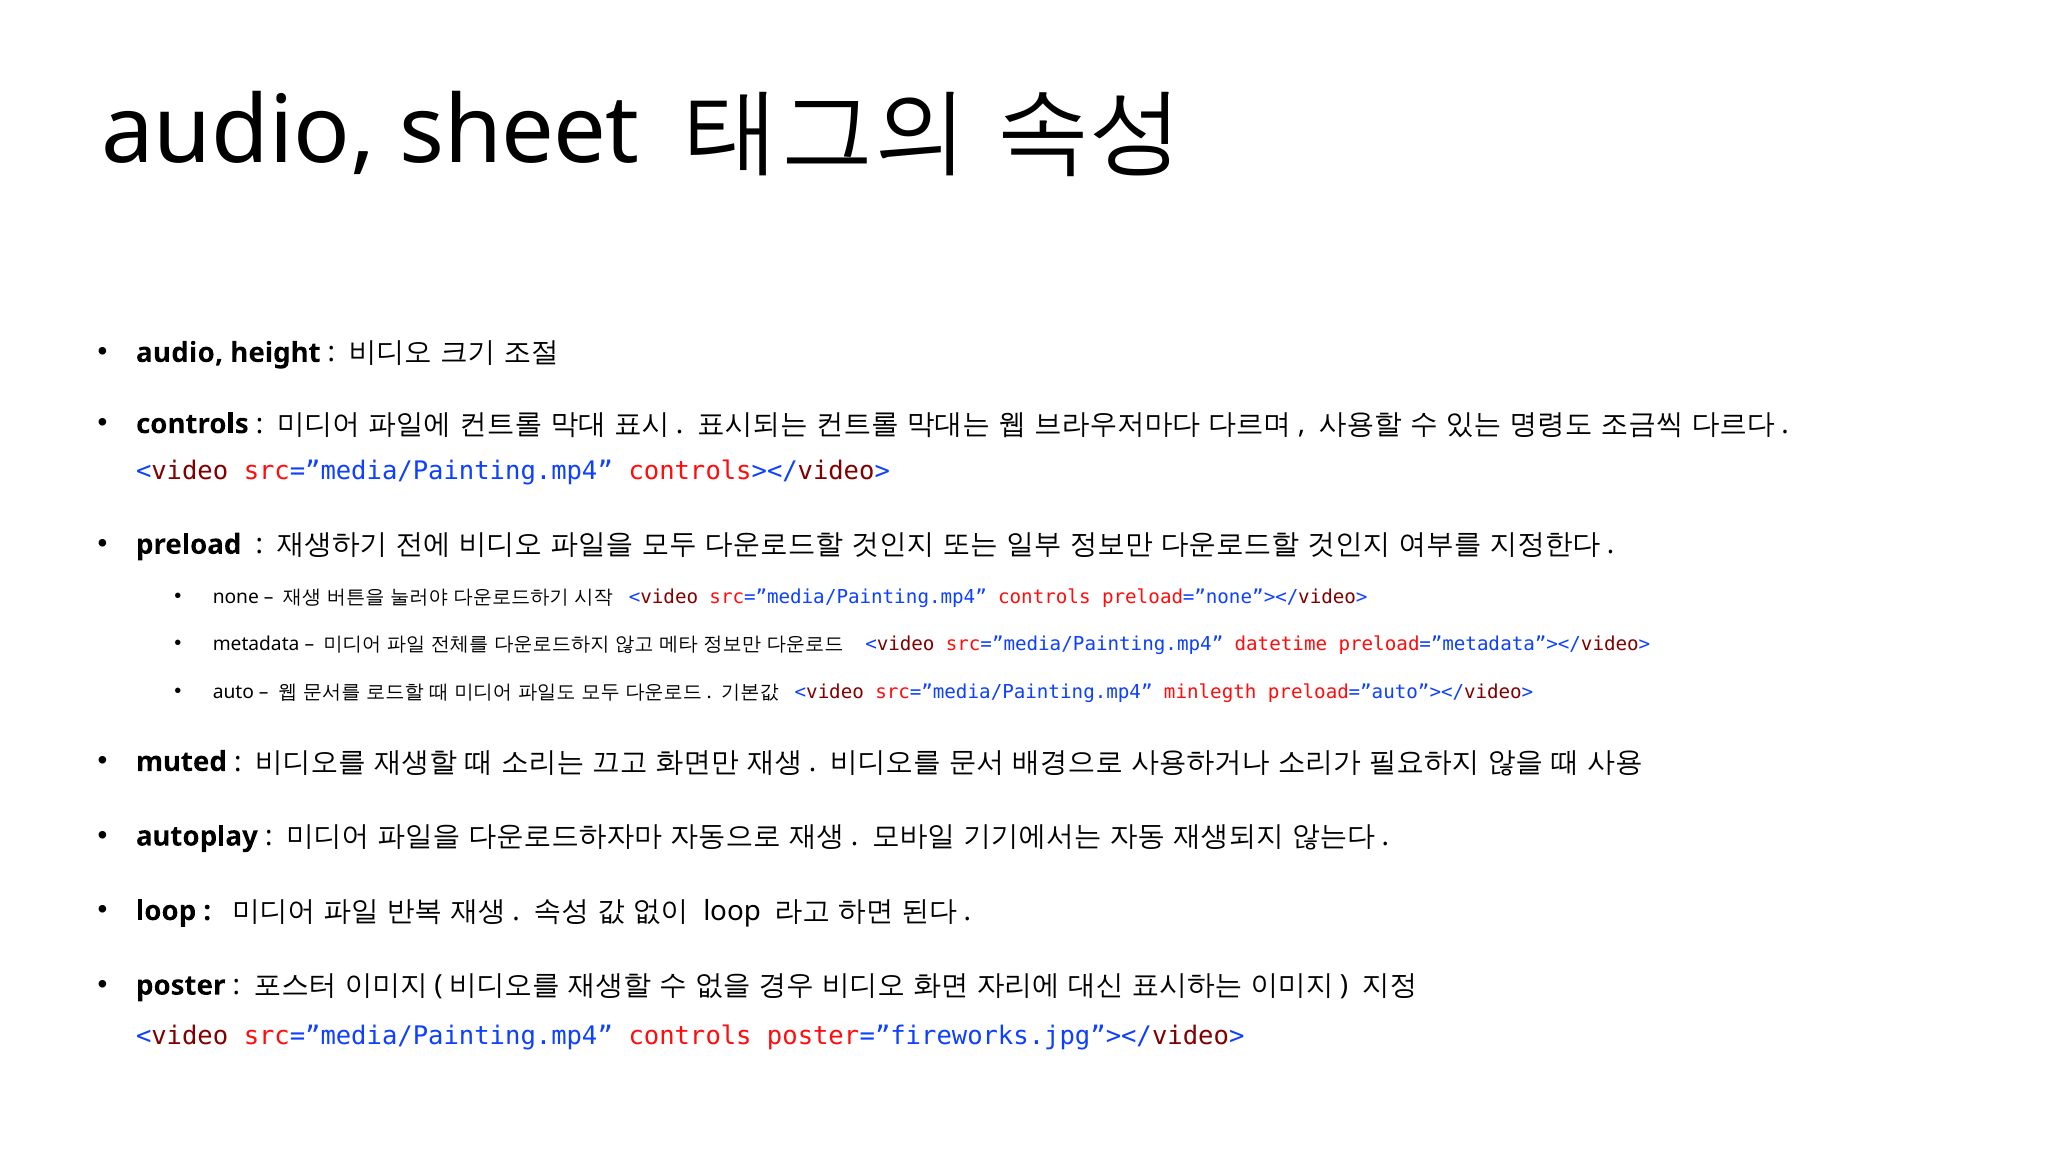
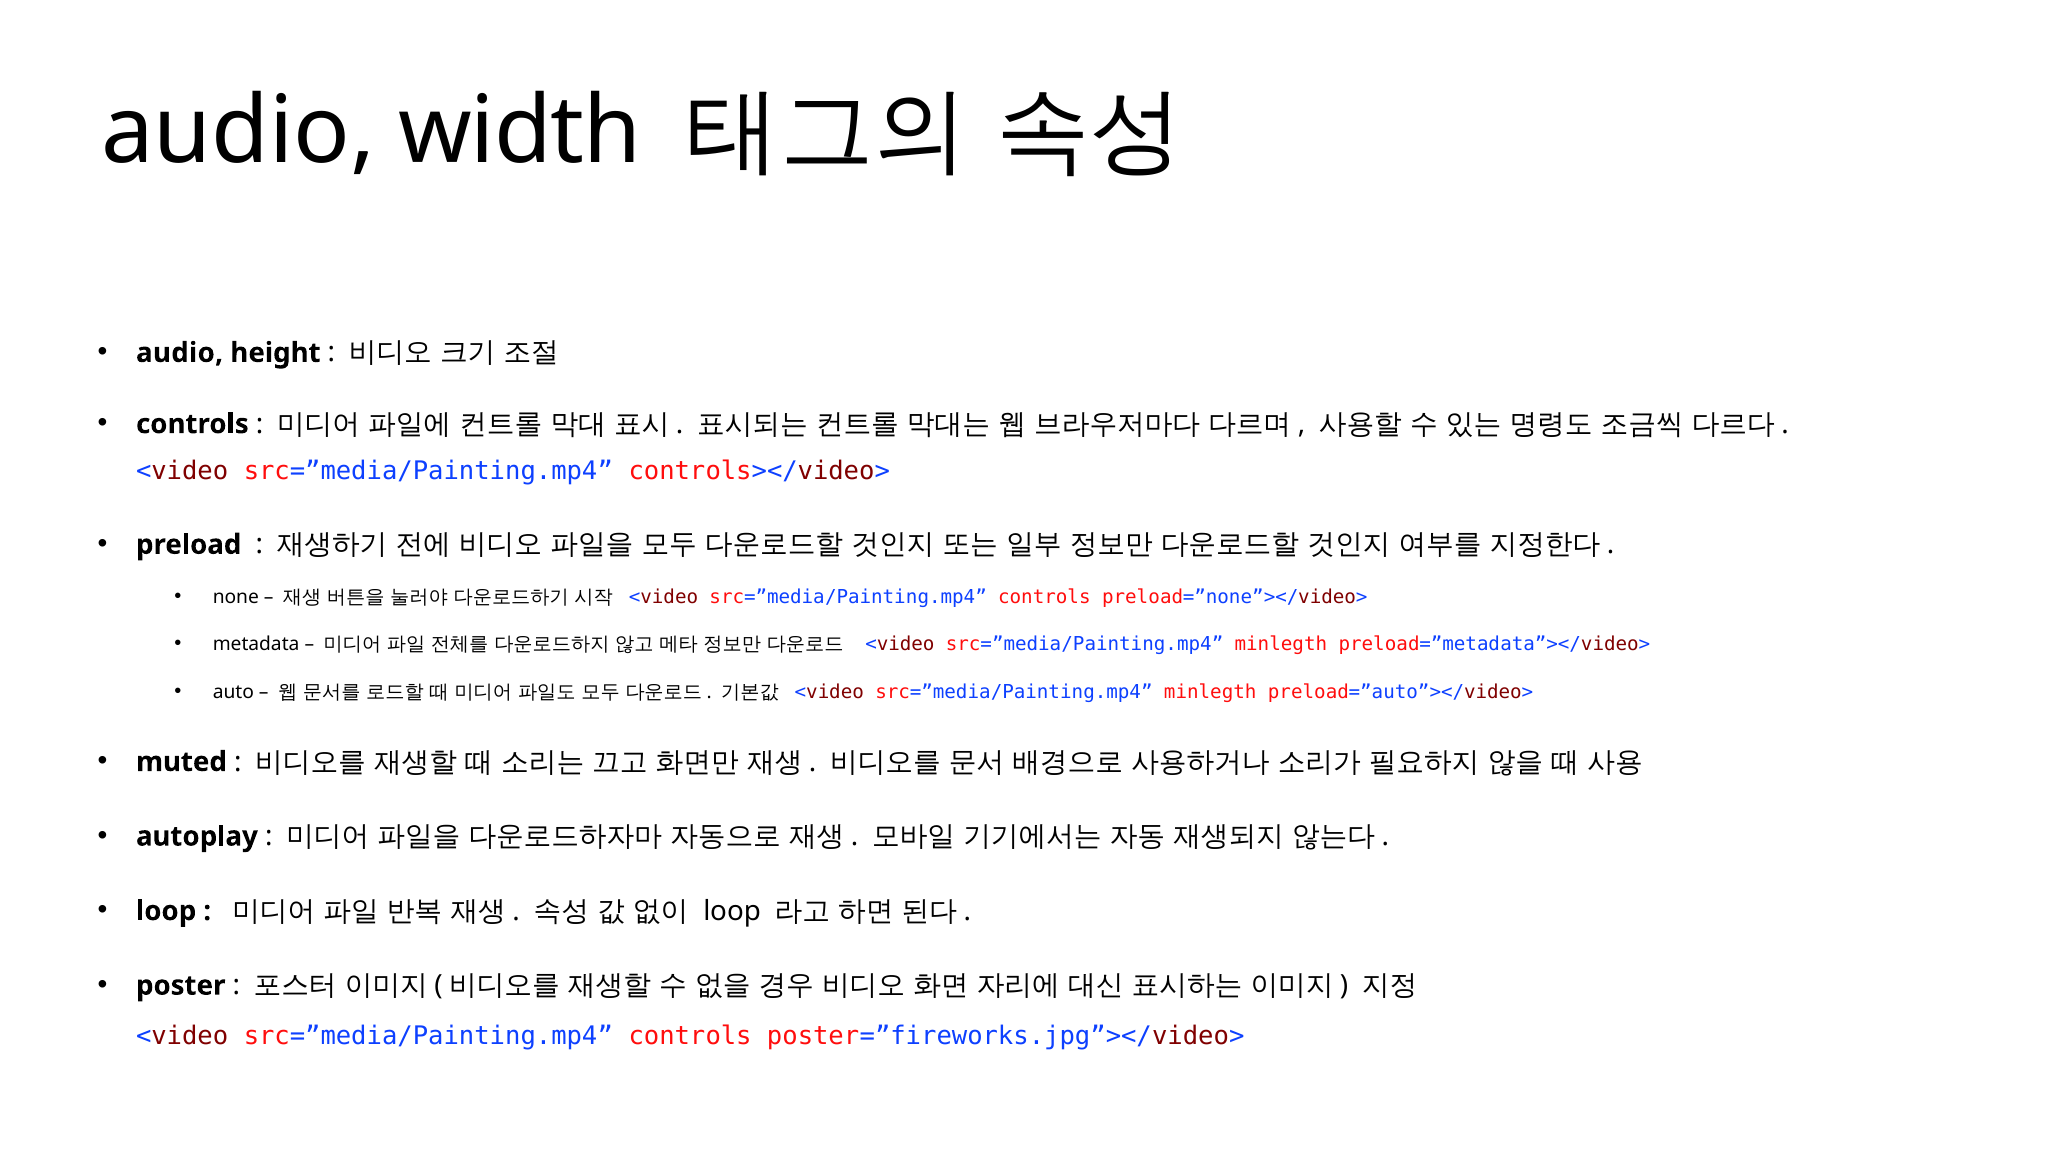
sheet: sheet -> width (520, 132)
datetime: datetime -> minlegth (1281, 645)
